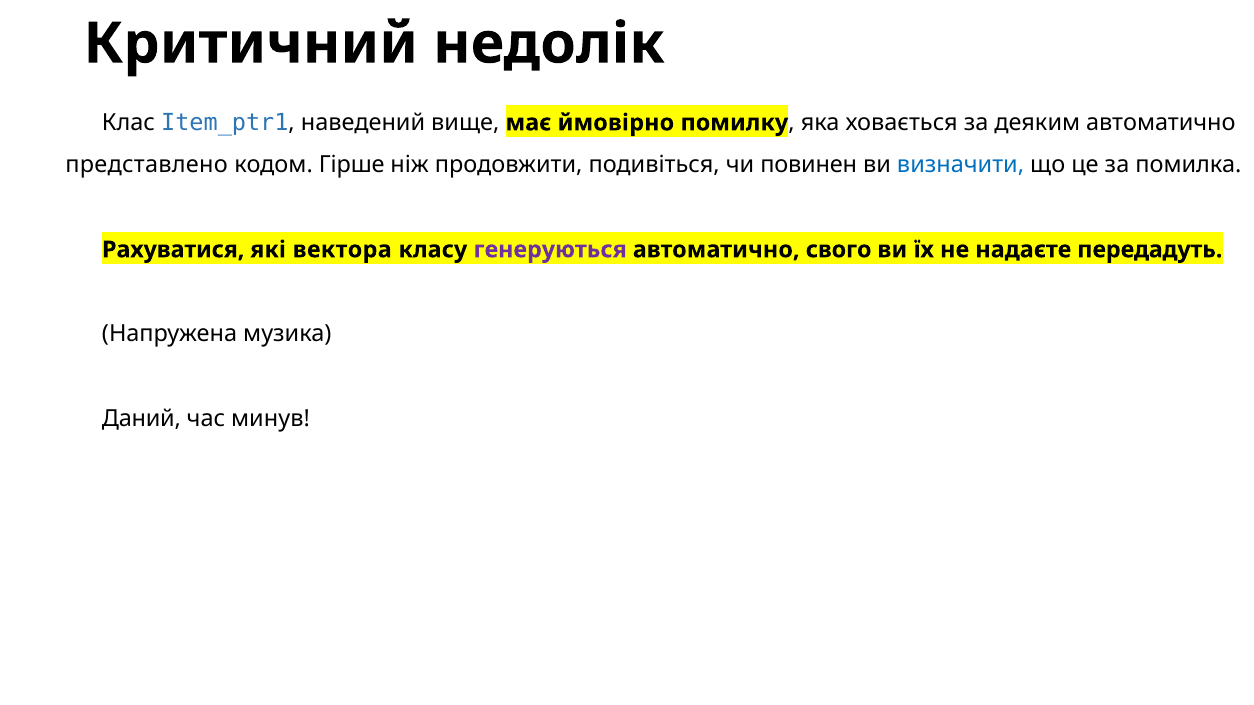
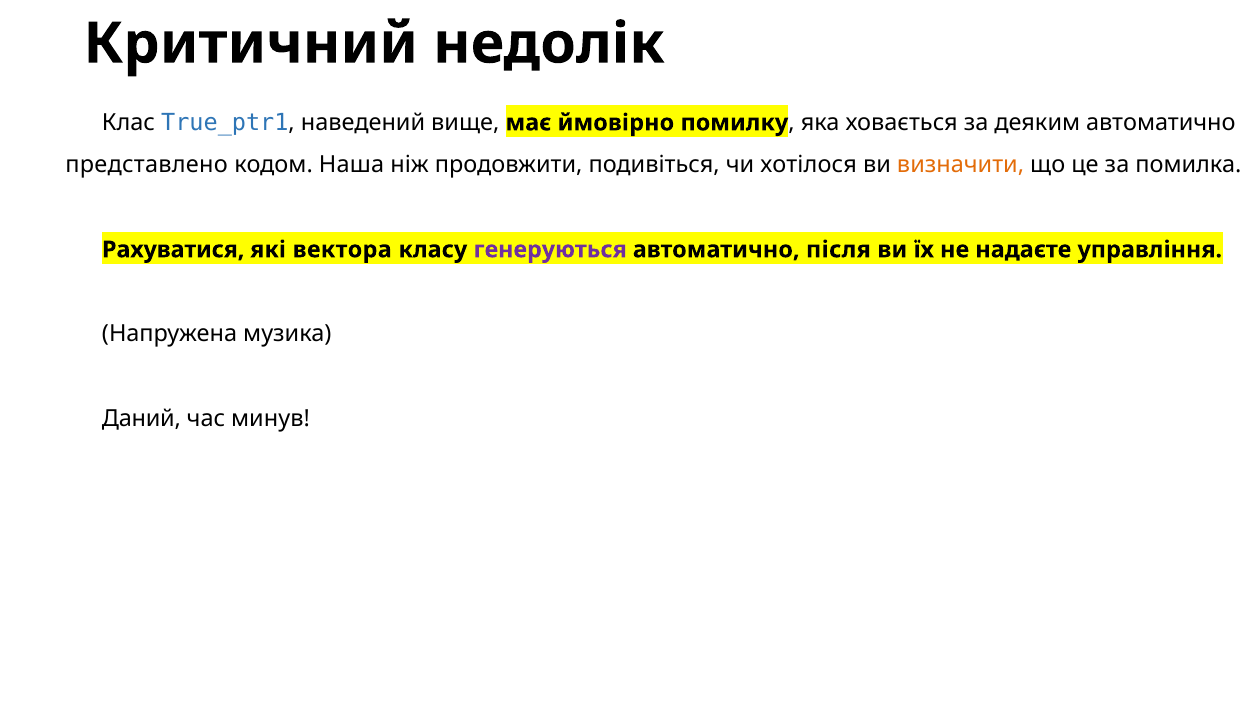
Item_ptr1: Item_ptr1 -> True_ptr1 (225, 123)
Гірше: Гірше -> Наша (352, 165)
повинен: повинен -> хотілося (809, 165)
визначити colour: blue -> orange (961, 165)
свого: свого -> після (838, 250)
передадуть: передадуть -> управління (1150, 250)
